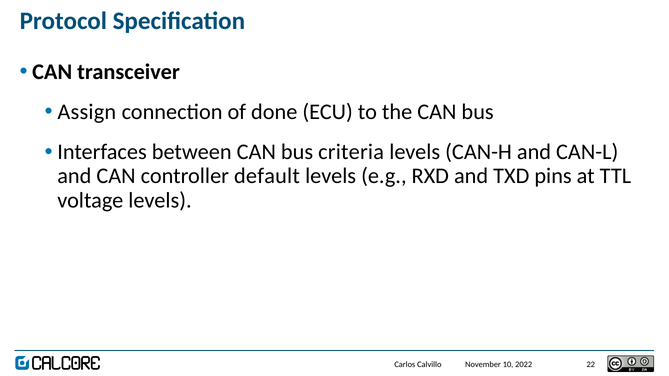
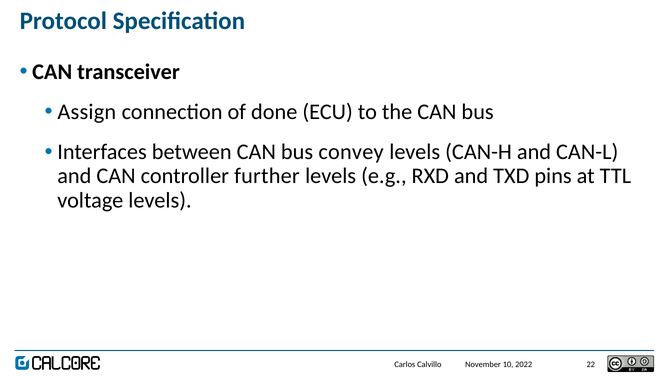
criteria: criteria -> convey (351, 152)
default: default -> further (267, 176)
